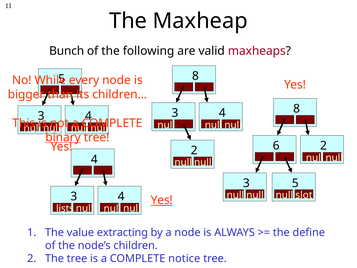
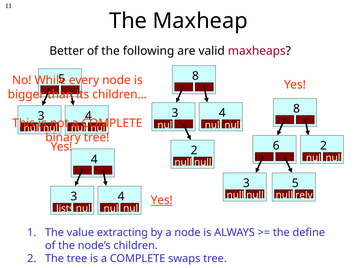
Bunch: Bunch -> Better (67, 51)
binary underline: present -> none (63, 137)
slot: slot -> rely (304, 195)
notice: notice -> swaps (184, 258)
